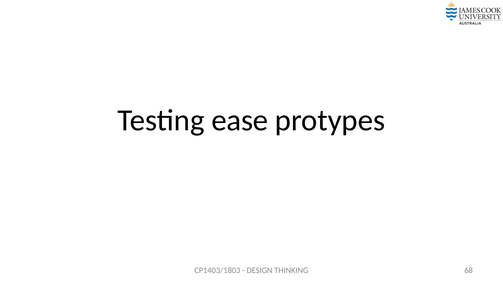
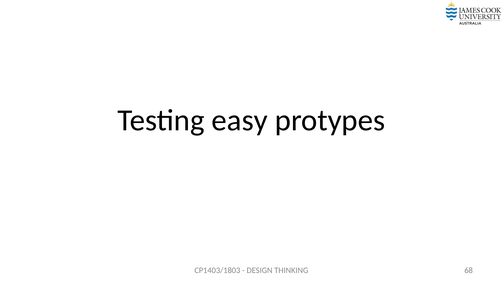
ease: ease -> easy (240, 120)
